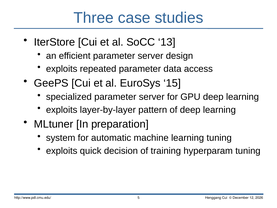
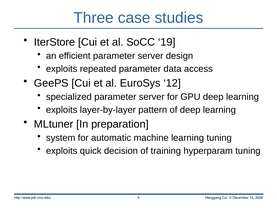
13: 13 -> 19 (167, 42)
EuroSys 15: 15 -> 12 (172, 83)
